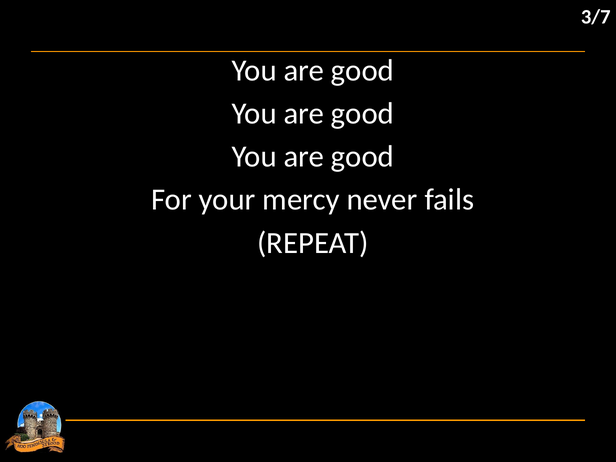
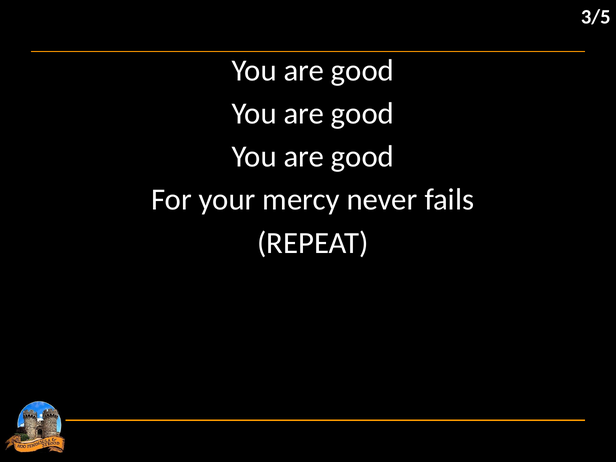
3/7: 3/7 -> 3/5 (596, 17)
